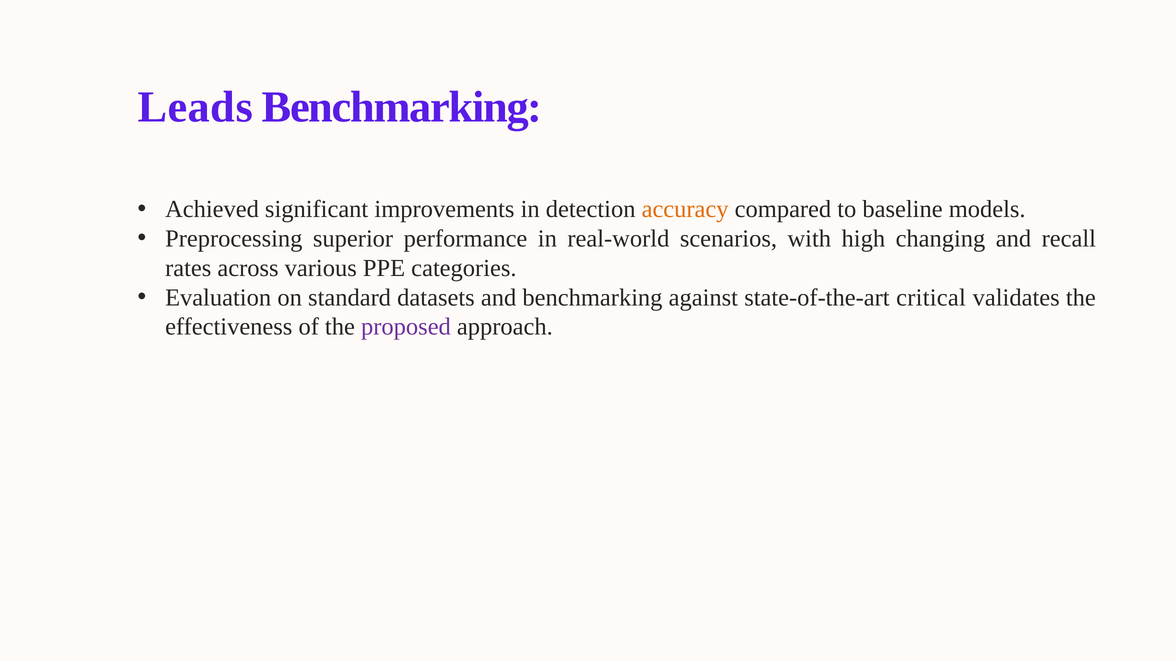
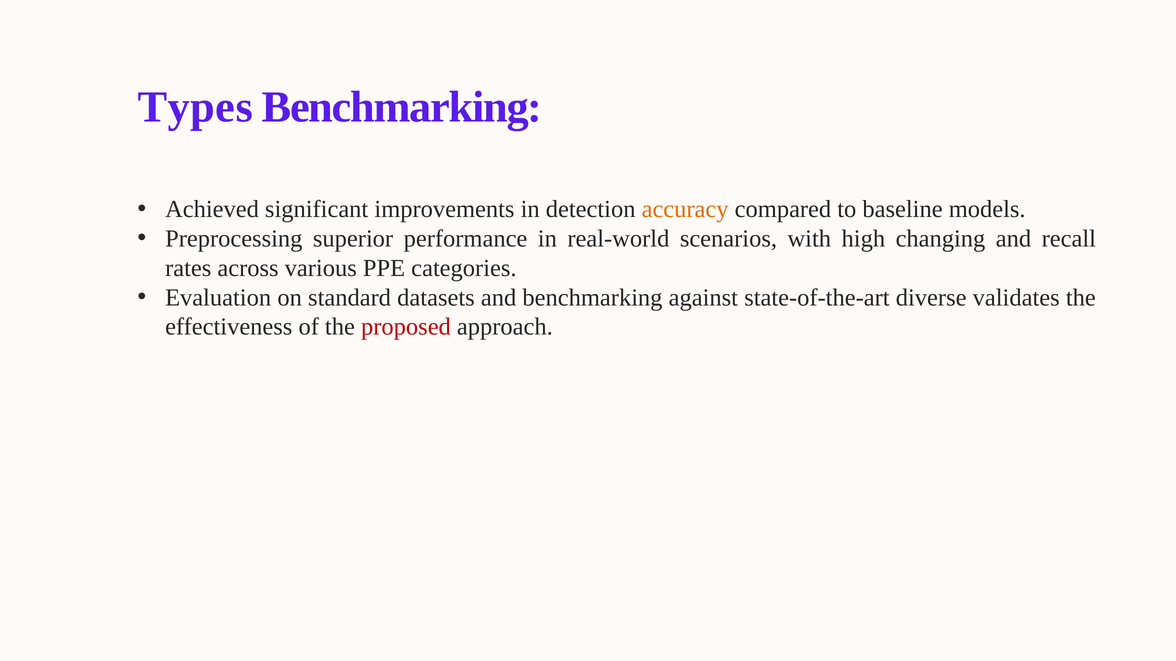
Leads: Leads -> Types (195, 107)
critical: critical -> diverse (931, 298)
proposed colour: purple -> red (406, 327)
